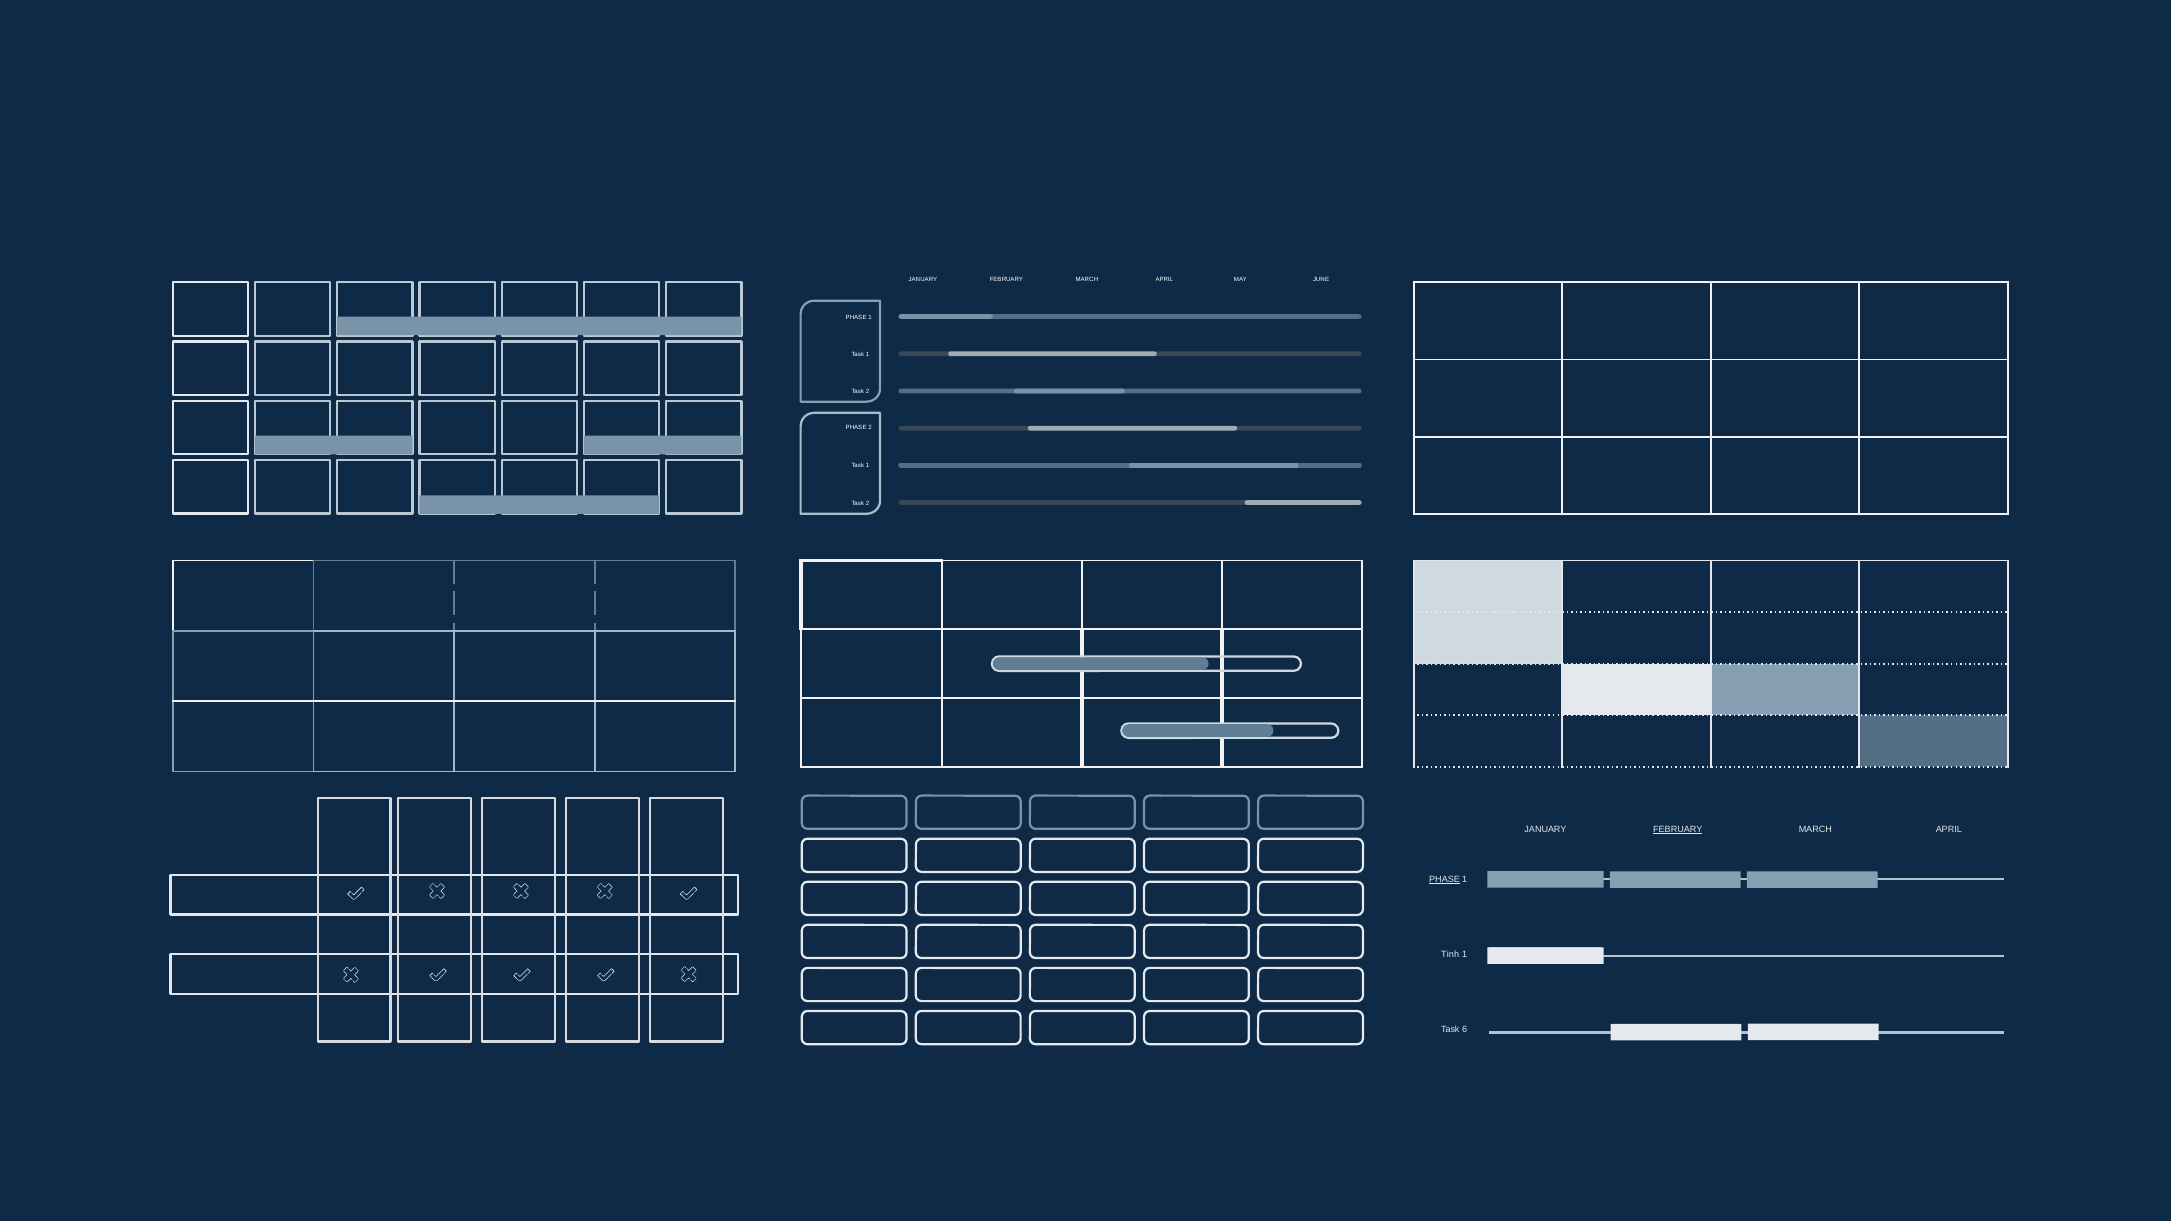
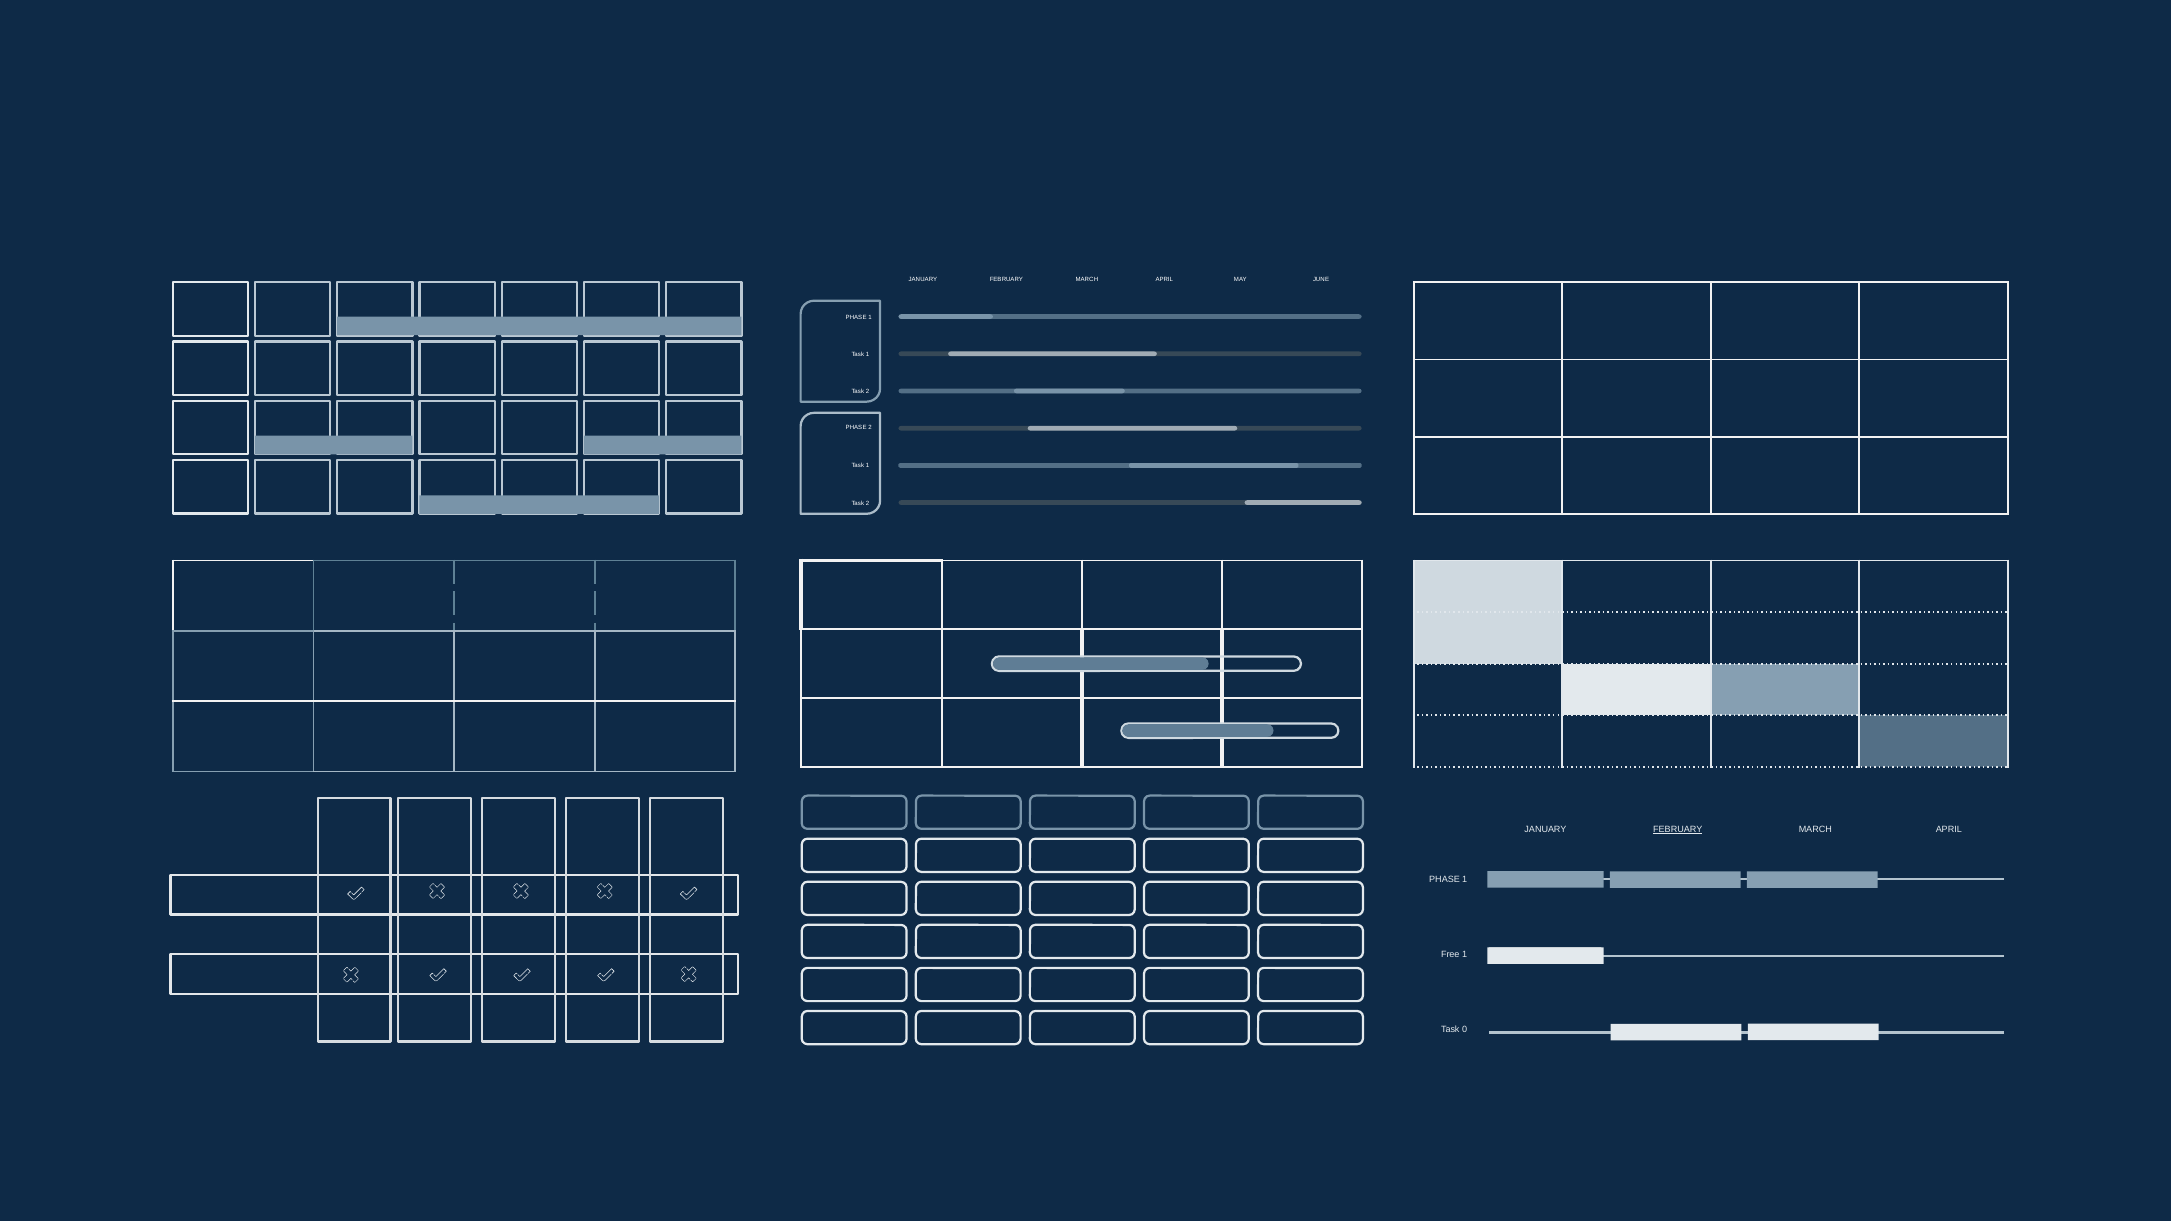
PHASE underline: present -> none (1445, 880)
Tinh: Tinh -> Free (1450, 955)
6: 6 -> 0 (1465, 1030)
